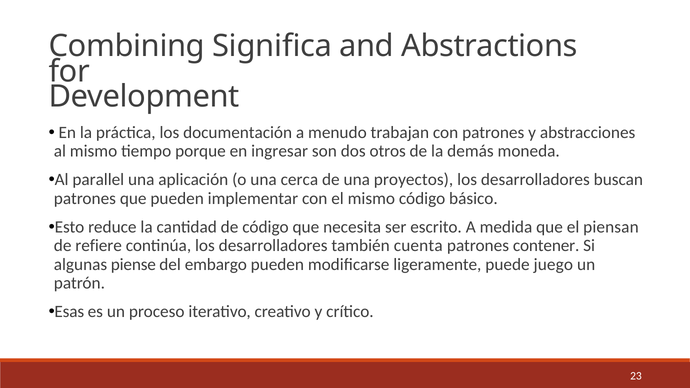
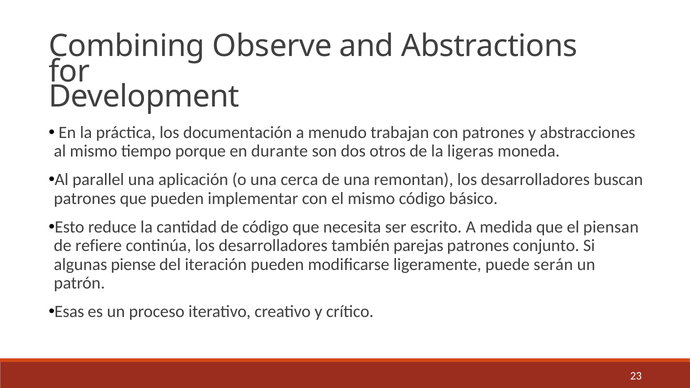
Significa: Significa -> Observe (272, 46)
ingresar: ingresar -> durante (280, 151)
demás: demás -> ligeras (470, 151)
proyectos: proyectos -> remontan (414, 180)
cuenta: cuenta -> parejas (418, 246)
contener: contener -> conjunto (546, 246)
embargo: embargo -> iteración (216, 264)
juego: juego -> serán (553, 264)
